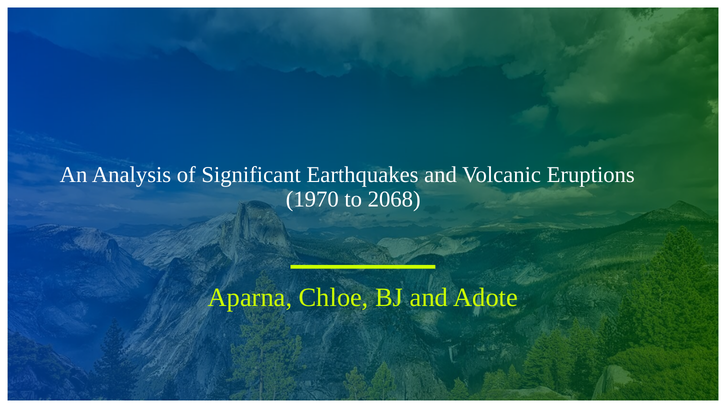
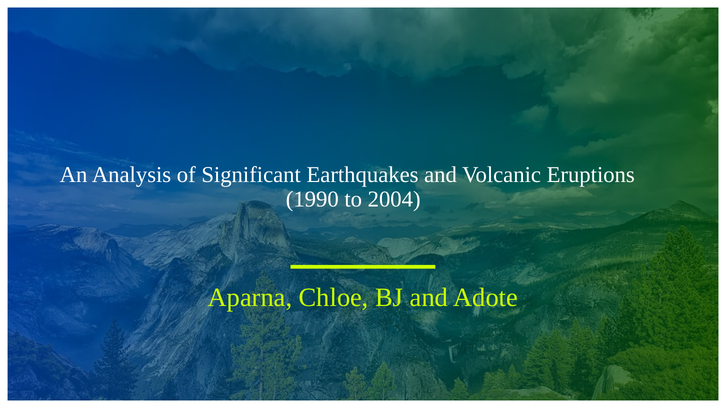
1970: 1970 -> 1990 (312, 199)
2068: 2068 -> 2004 (394, 199)
